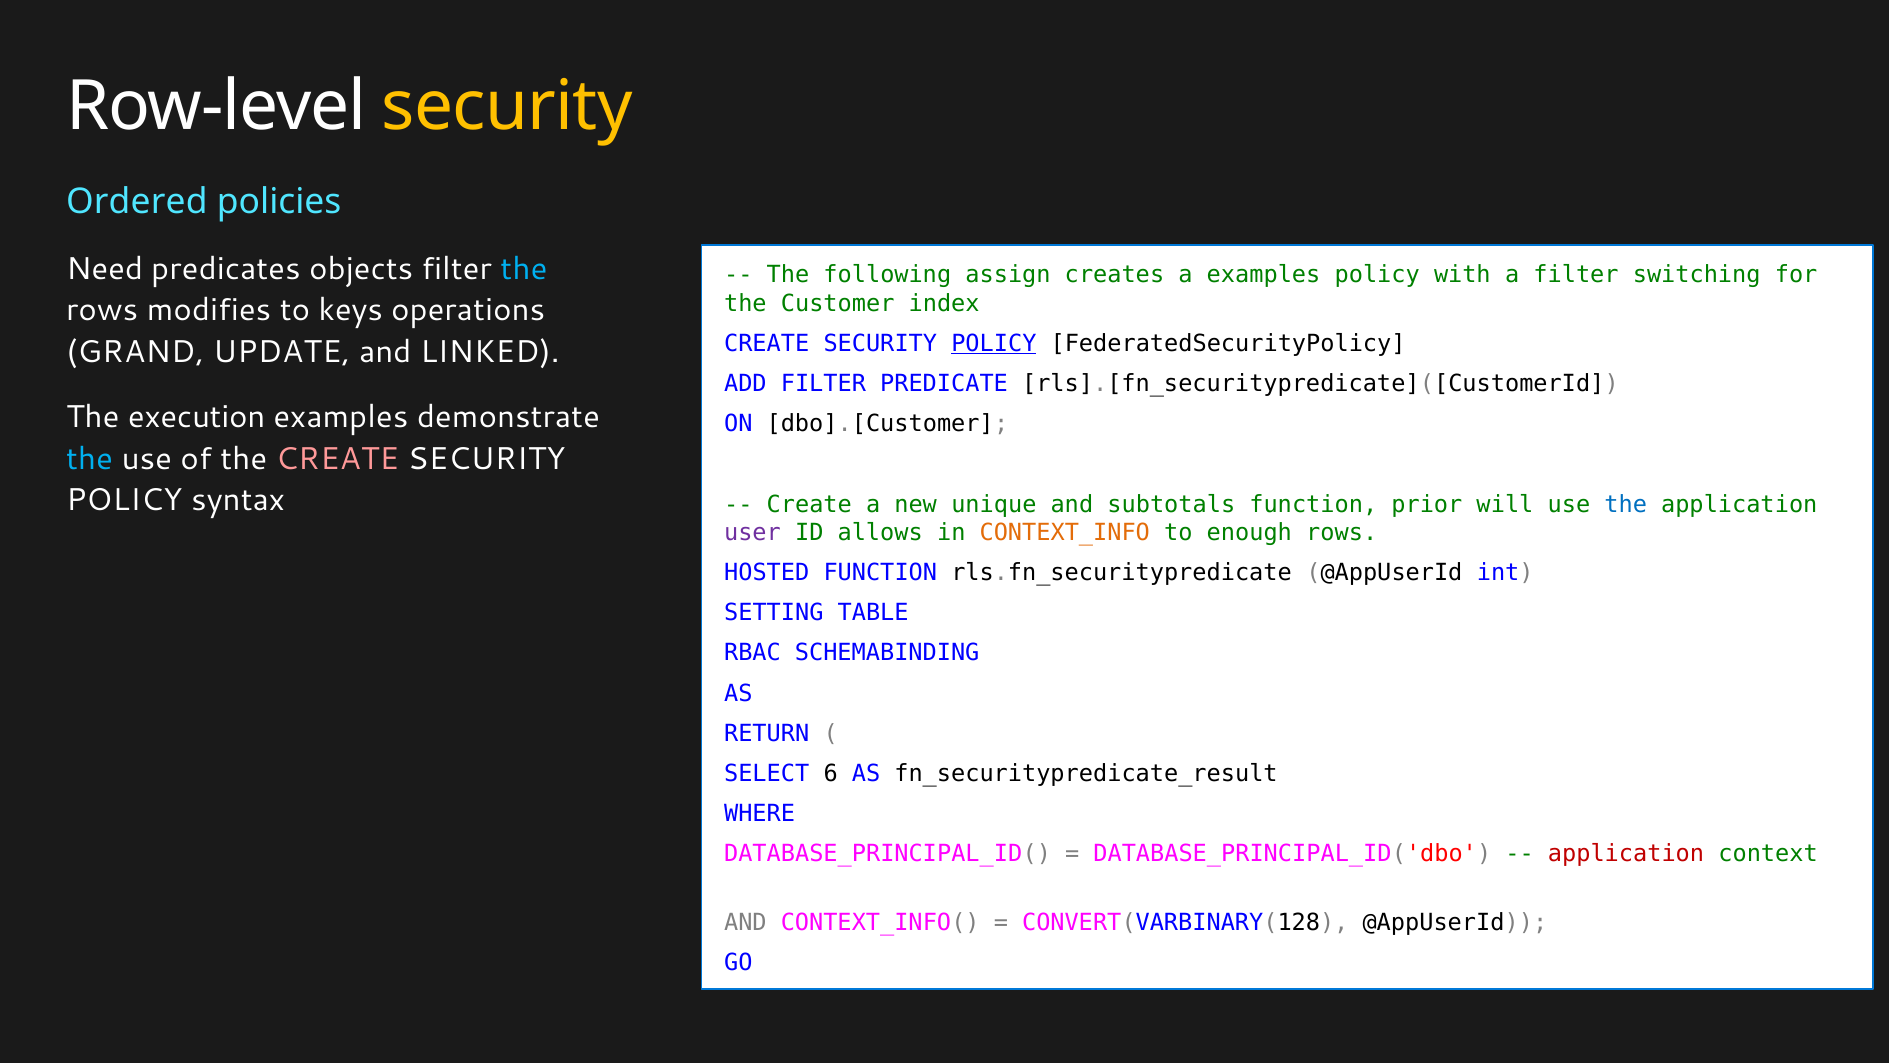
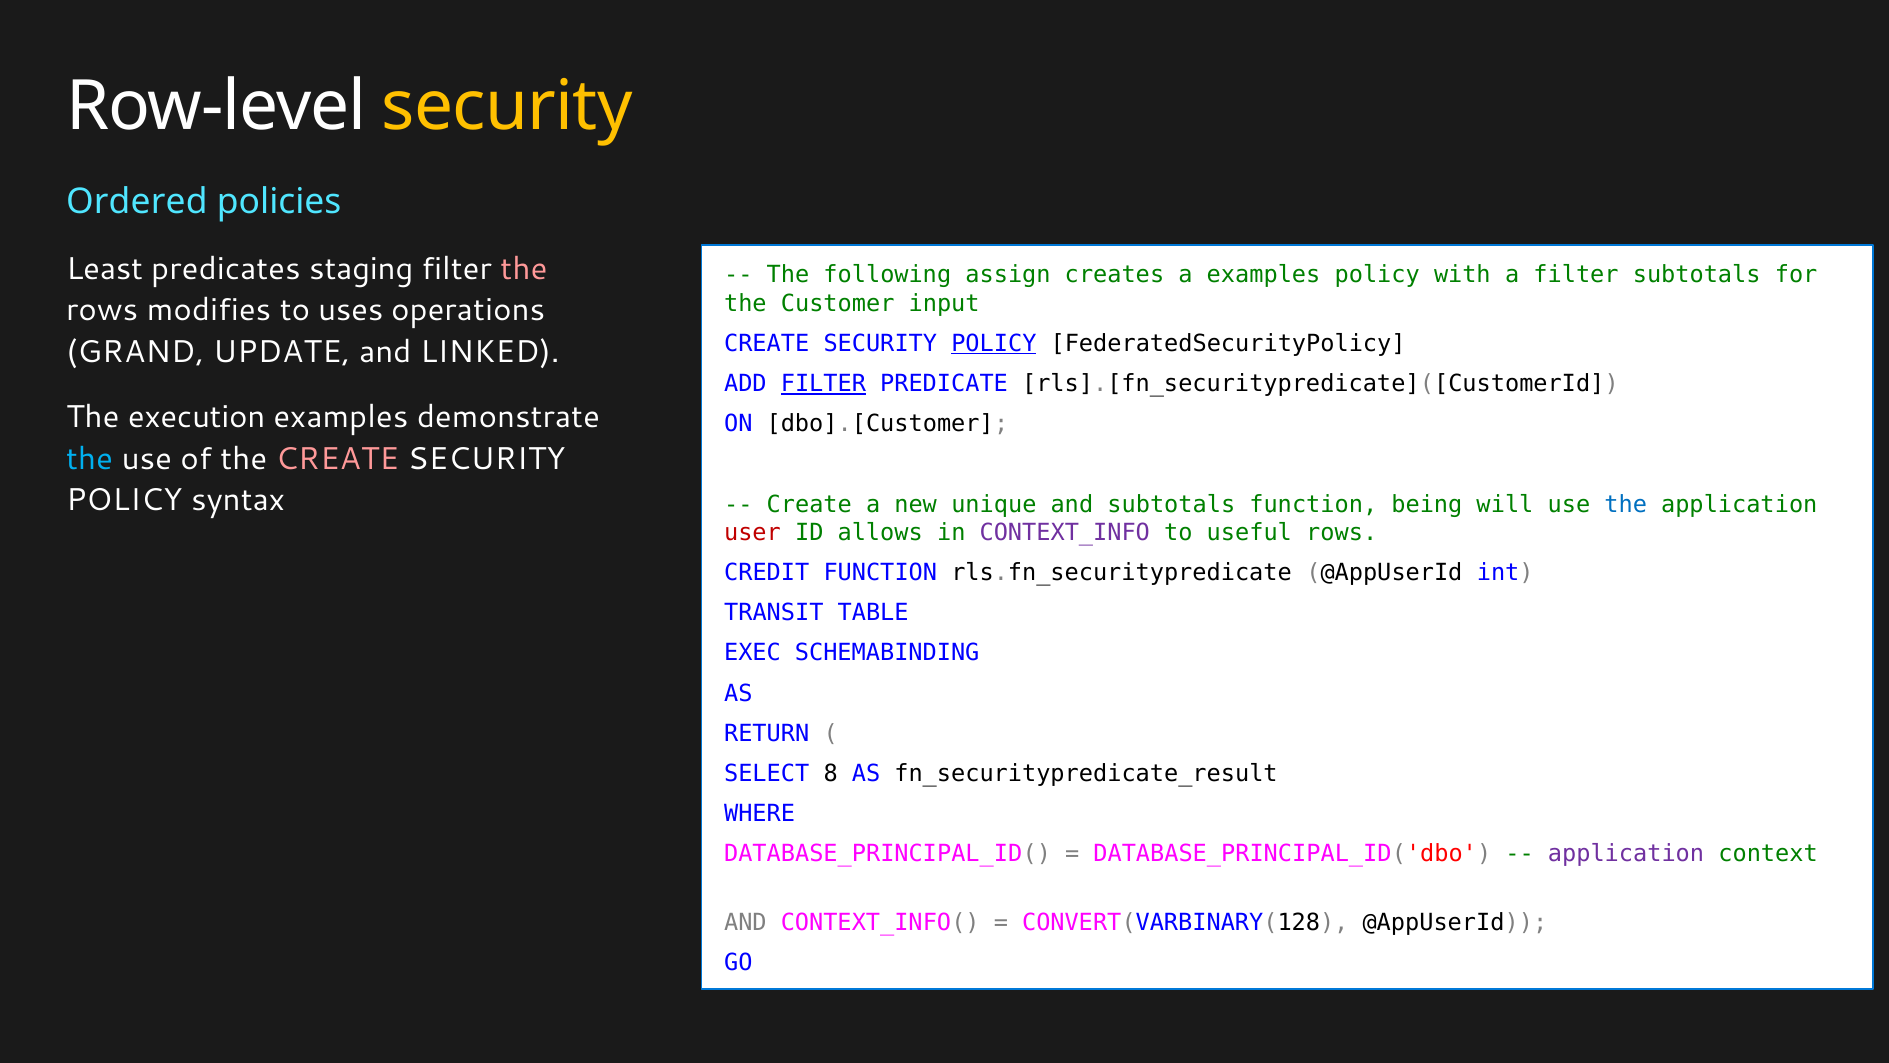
Need: Need -> Least (105, 269)
objects: objects -> staging (361, 269)
the colour: light blue -> pink (524, 269)
filter switching: switching -> subtotals (1697, 275)
index: index -> input (944, 303)
keys: keys -> uses (351, 310)
FILTER underline: none -> present (823, 384)
prior: prior -> being (1427, 504)
user colour: purple -> red (753, 532)
CONTEXT_INFO colour: orange -> purple (1065, 532)
enough: enough -> useful (1249, 532)
HOSTED: HOSTED -> CREDIT (767, 573)
SETTING: SETTING -> TRANSIT (774, 613)
RBAC: RBAC -> EXEC (753, 653)
6: 6 -> 8 (831, 773)
application colour: red -> purple (1626, 854)
